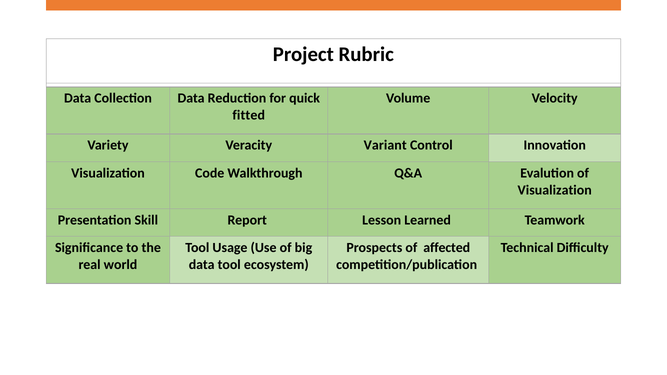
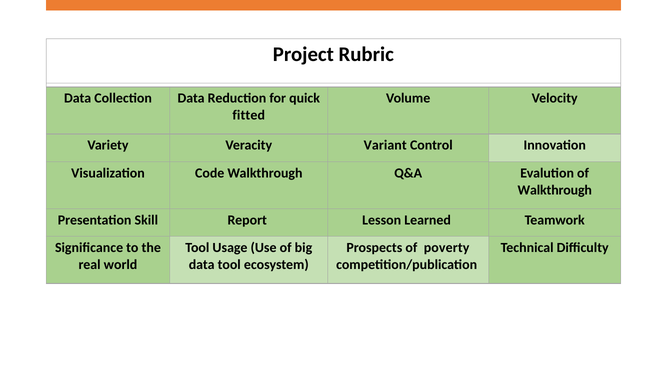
Visualization: Visualization -> Walkthrough (555, 190)
affected: affected -> poverty (447, 248)
